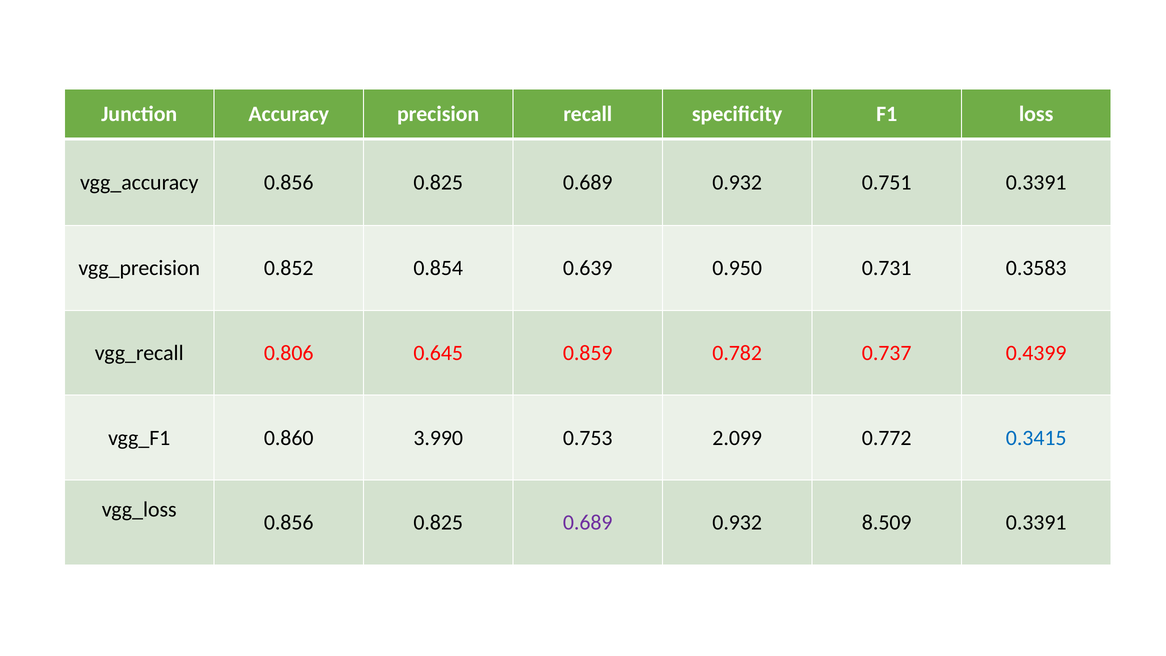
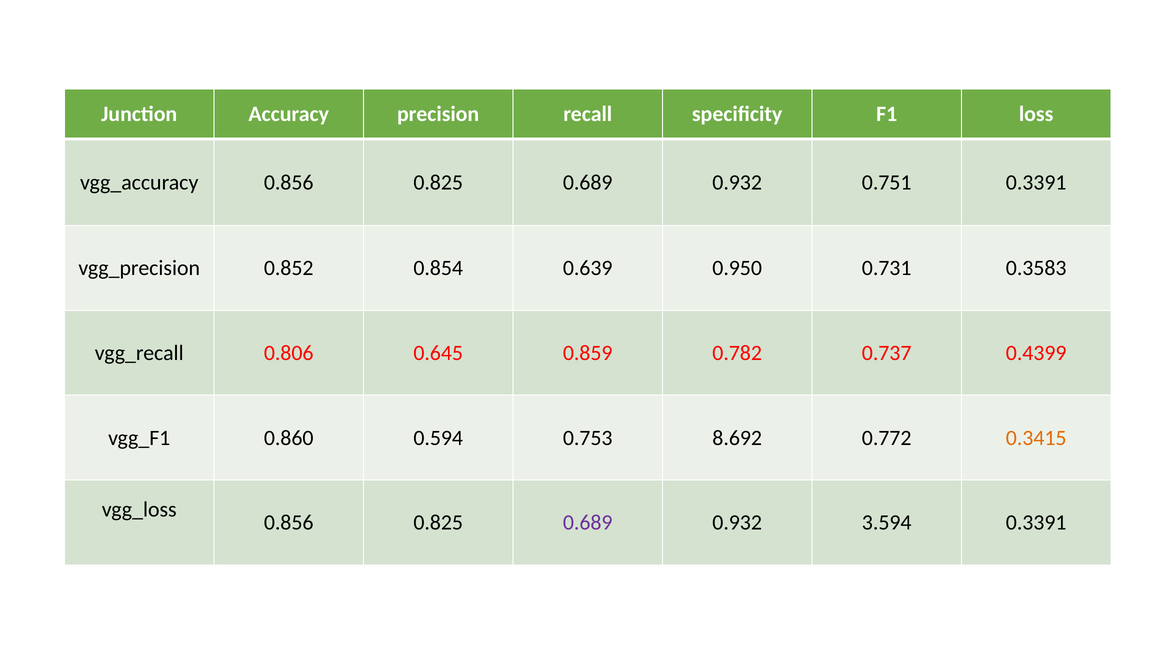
3.990: 3.990 -> 0.594 (438, 438)
2.099: 2.099 -> 8.692 (737, 438)
0.3415 colour: blue -> orange (1036, 438)
8.509: 8.509 -> 3.594 (887, 523)
